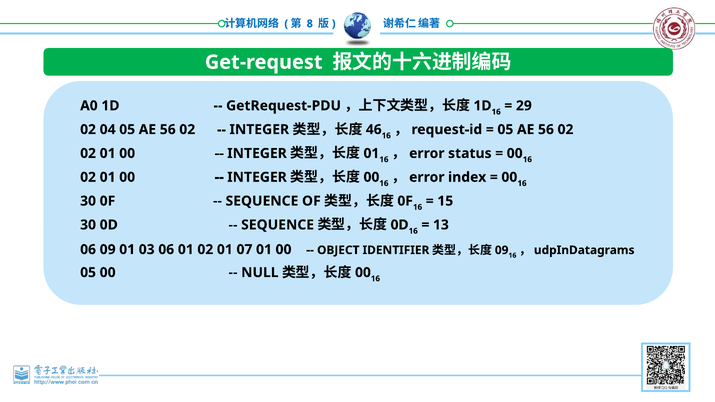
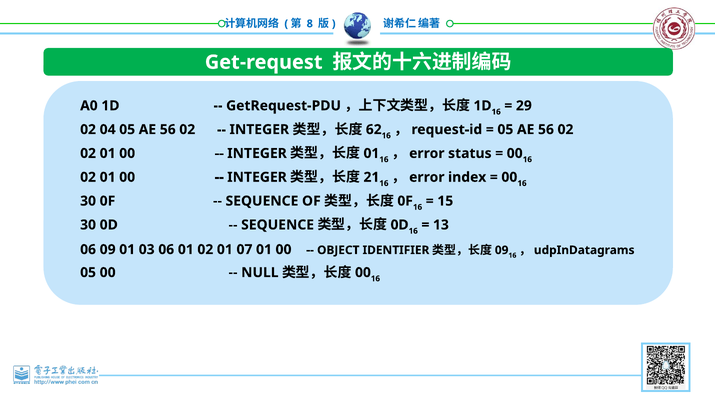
46: 46 -> 62 (374, 130)
00: 00 -> 21 (371, 177)
